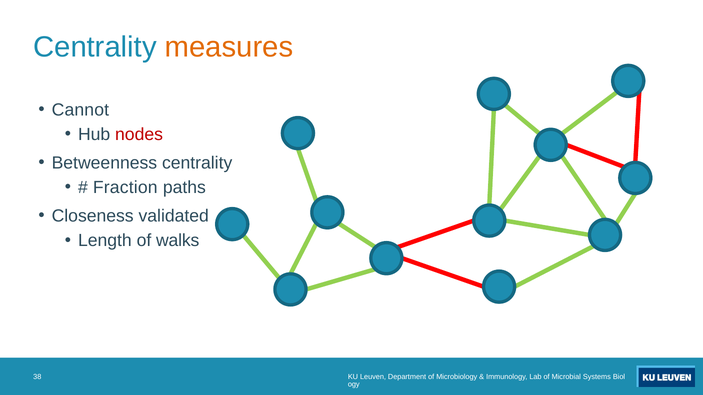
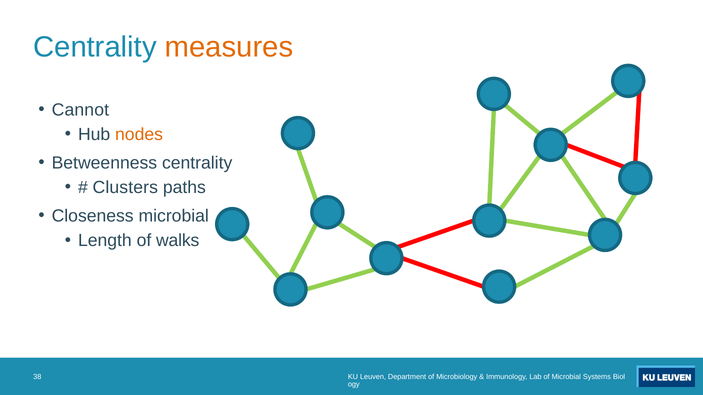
nodes colour: red -> orange (139, 135)
Fraction: Fraction -> Clusters (125, 188)
Closeness validated: validated -> microbial (174, 216)
